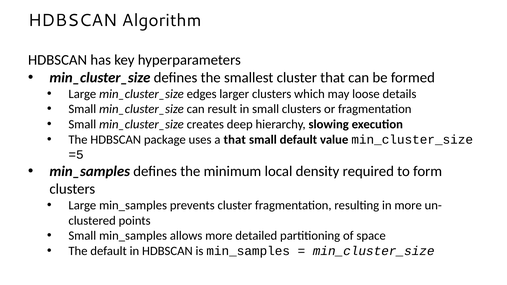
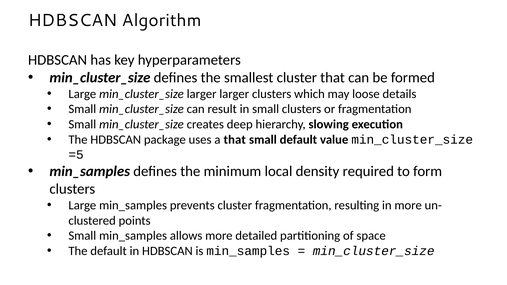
min_cluster_size edges: edges -> larger (202, 94)
